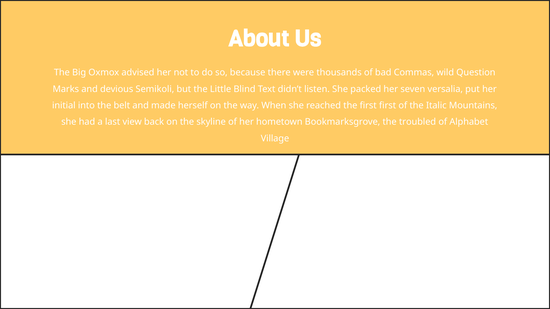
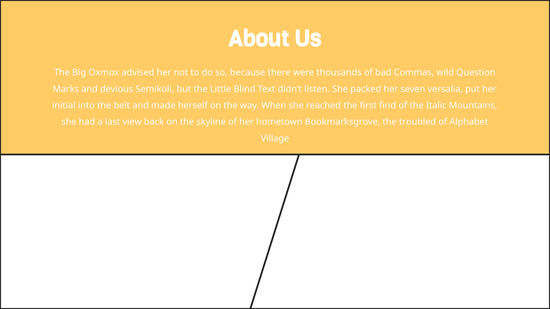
first first: first -> find (388, 106)
